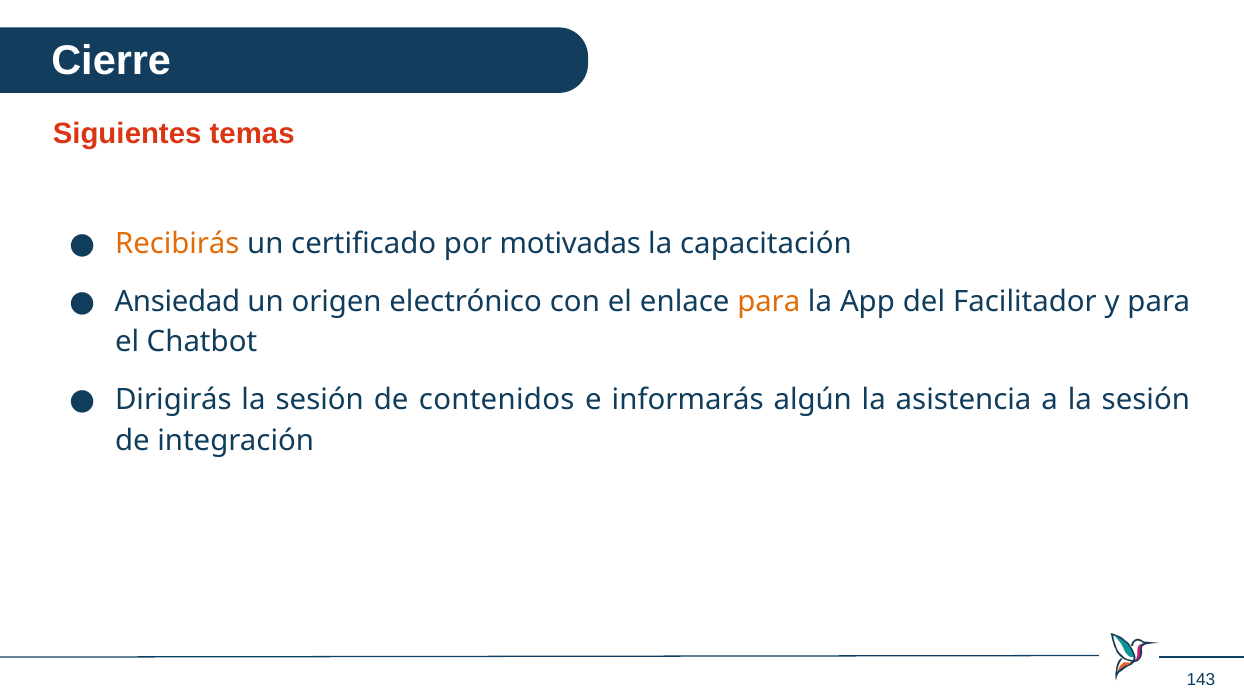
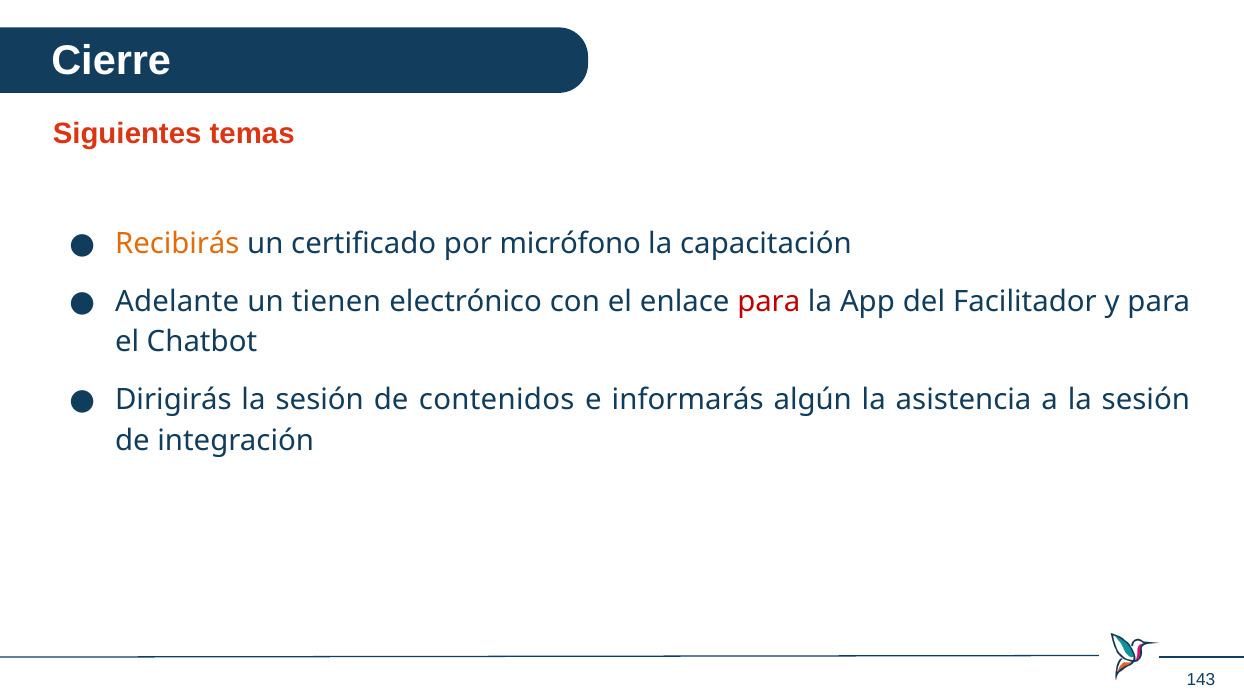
motivadas: motivadas -> micrófono (570, 244)
Ansiedad: Ansiedad -> Adelante (177, 302)
origen: origen -> tienen (336, 302)
para colour: orange -> red (769, 302)
